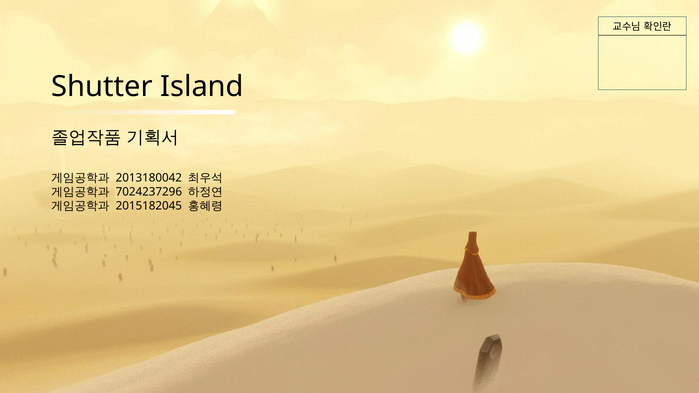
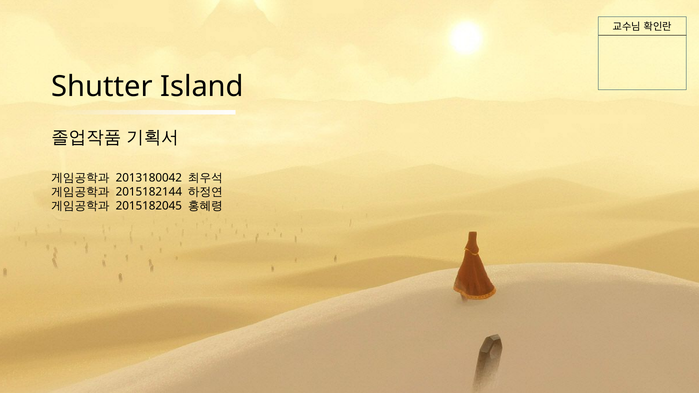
7024237296: 7024237296 -> 2015182144 (149, 192)
